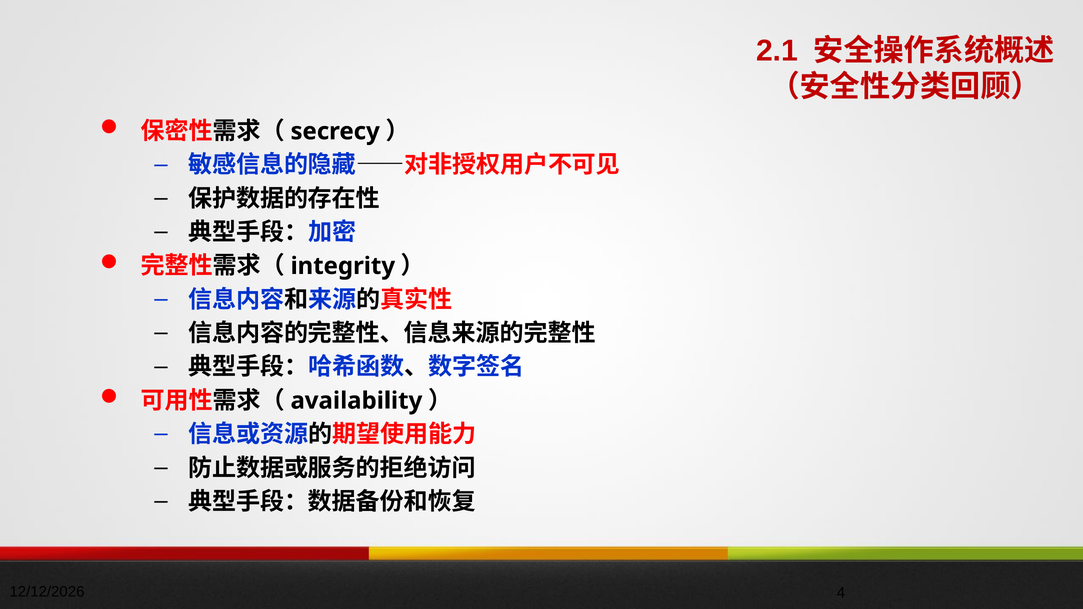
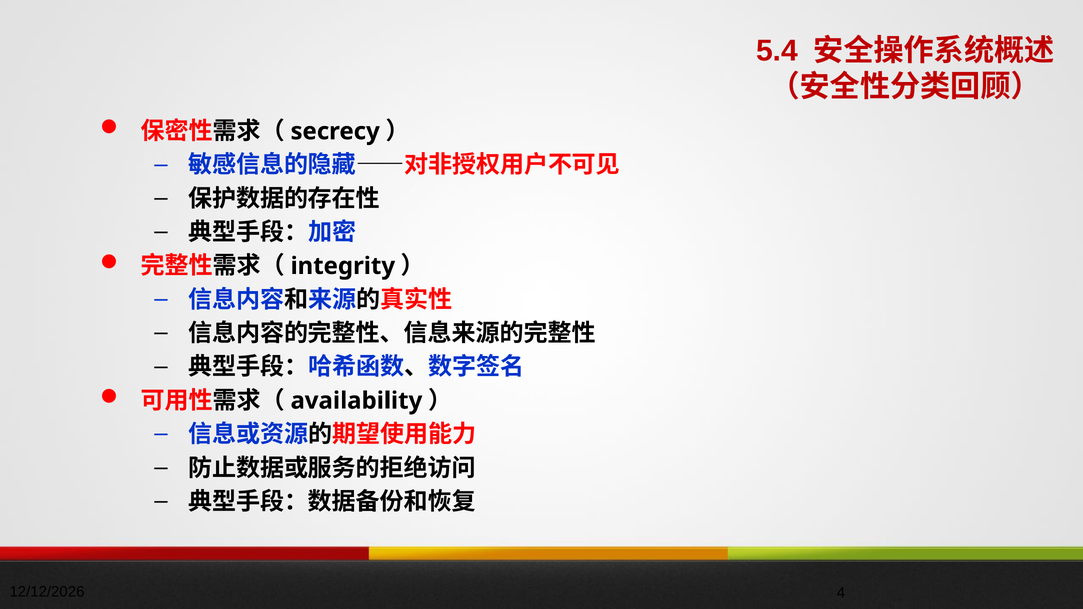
2.1: 2.1 -> 5.4 (777, 51)
